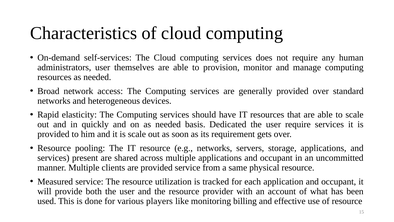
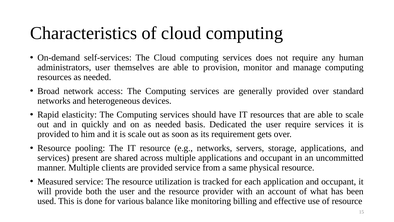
players: players -> balance (160, 201)
